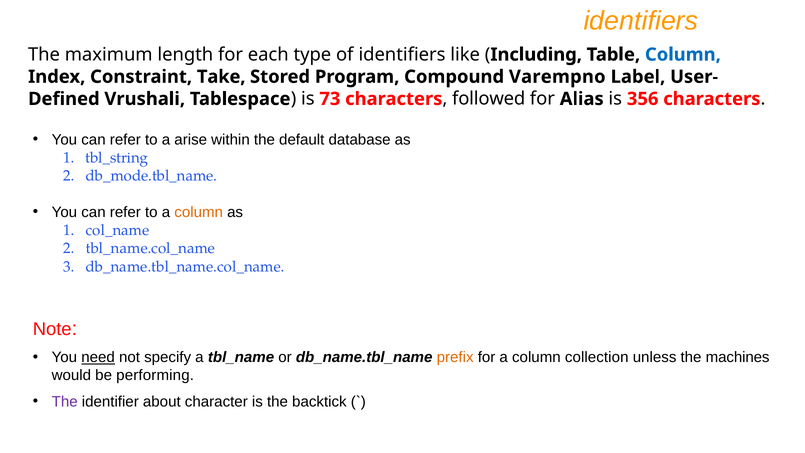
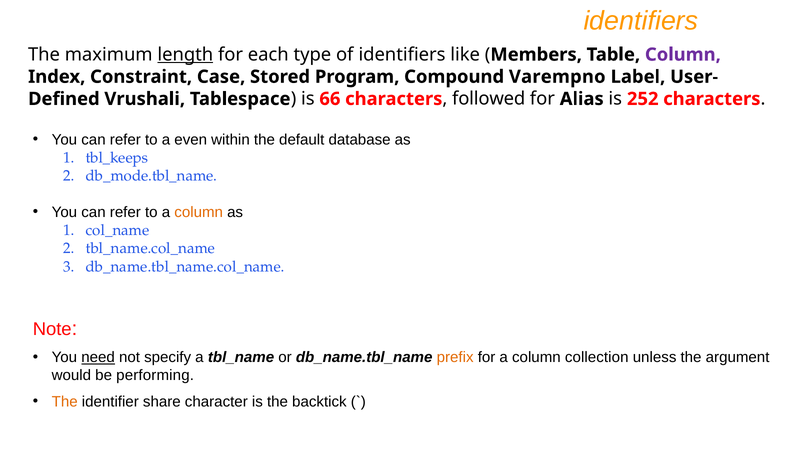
length underline: none -> present (185, 55)
Including: Including -> Members (536, 55)
Column colour: blue -> purple (683, 55)
Take: Take -> Case (221, 77)
73: 73 -> 66 (330, 99)
356: 356 -> 252 (643, 99)
arise: arise -> even (191, 140)
tbl_string: tbl_string -> tbl_keeps (117, 158)
machines: machines -> argument (738, 357)
The colour: purple -> orange (65, 401)
about: about -> share (162, 401)
